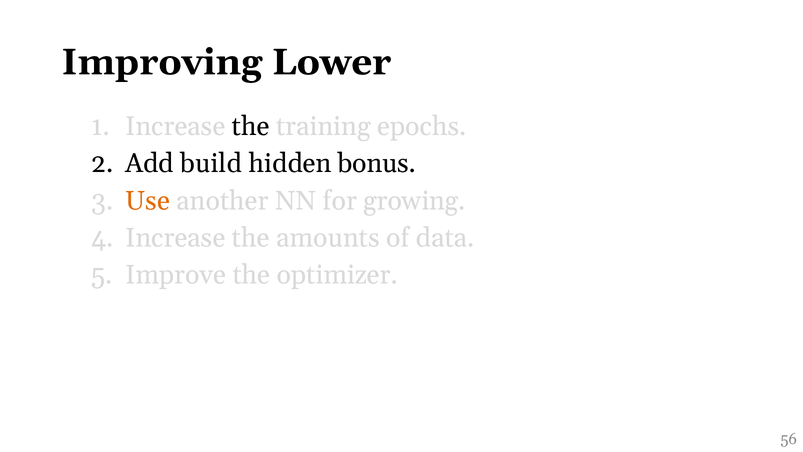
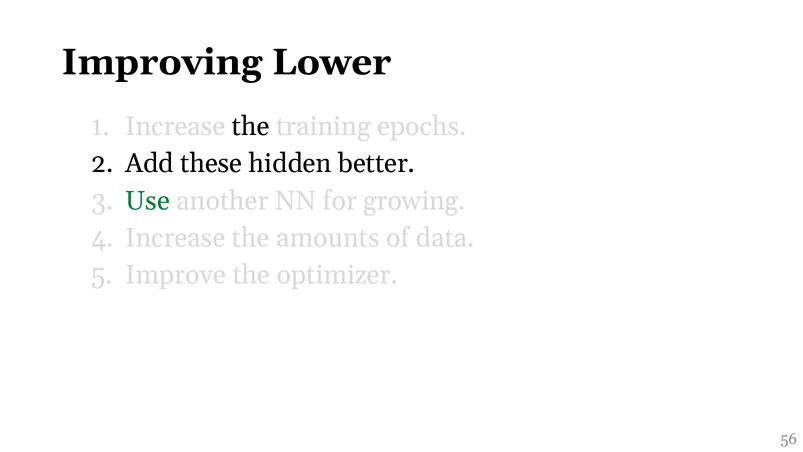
build: build -> these (211, 163)
bonus: bonus -> better (377, 163)
Use colour: orange -> green (148, 201)
